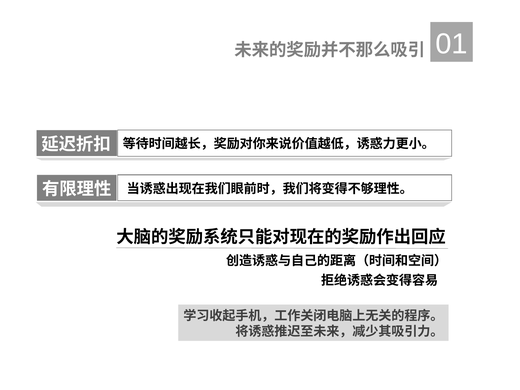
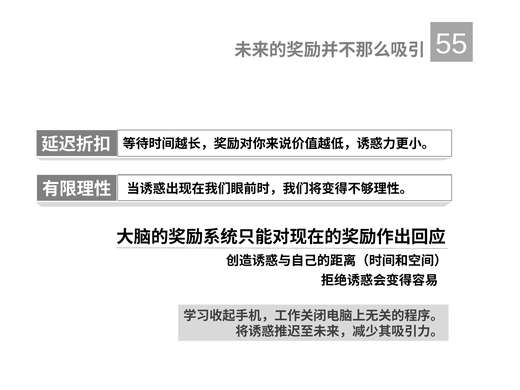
01: 01 -> 55 (452, 44)
